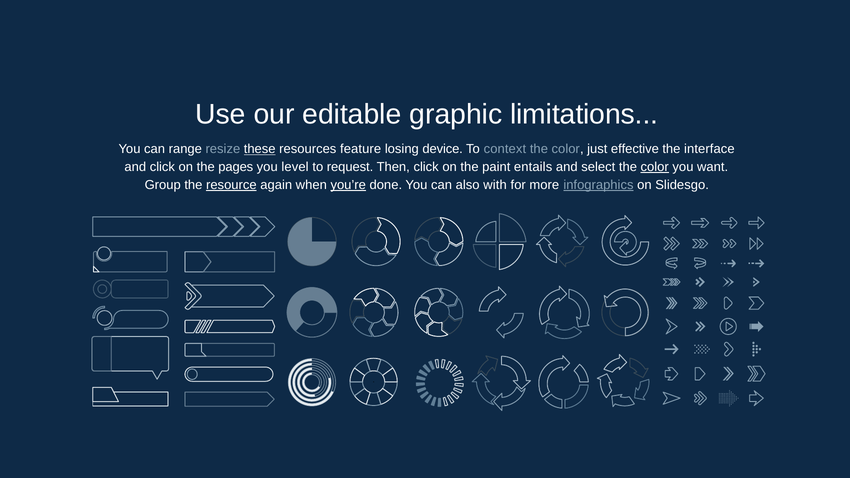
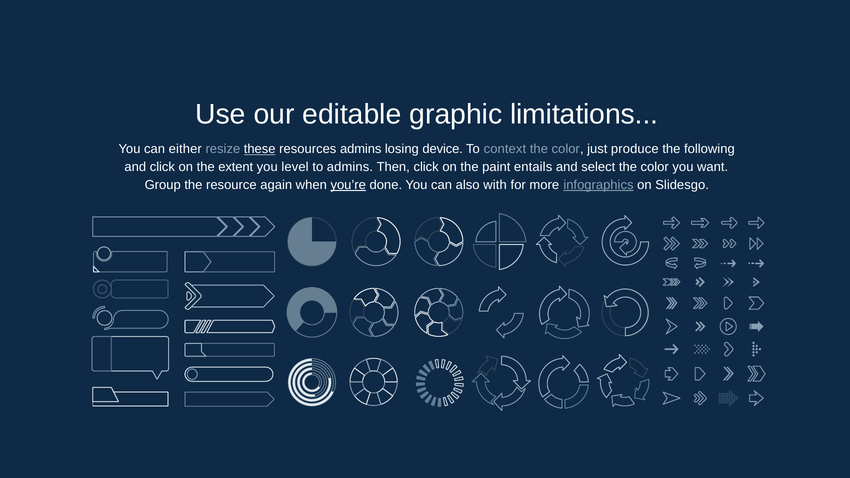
range: range -> either (185, 149)
resources feature: feature -> admins (361, 149)
effective: effective -> produce (635, 149)
interface: interface -> following (709, 149)
pages: pages -> extent (236, 167)
to request: request -> admins (350, 167)
color underline: present -> none (655, 167)
resource underline: present -> none (231, 185)
